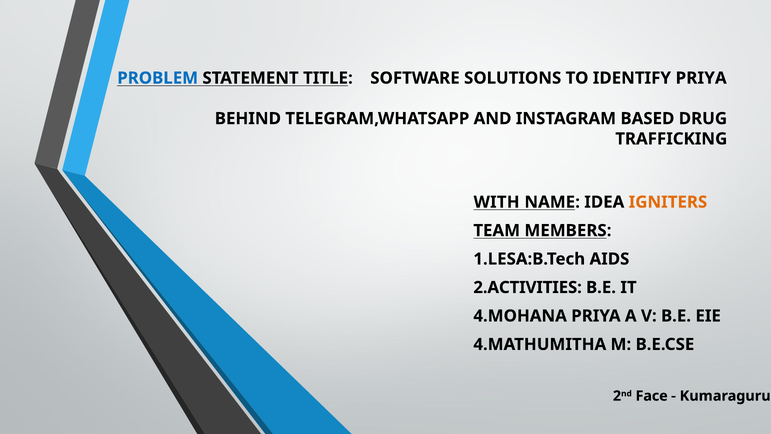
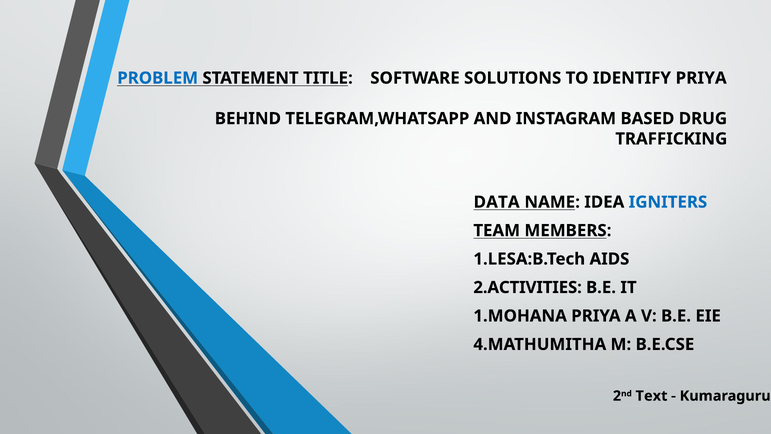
WITH: WITH -> DATA (497, 202)
IGNITERS colour: orange -> blue (668, 202)
4.MOHANA: 4.MOHANA -> 1.MOHANA (520, 316)
Face: Face -> Text (651, 396)
